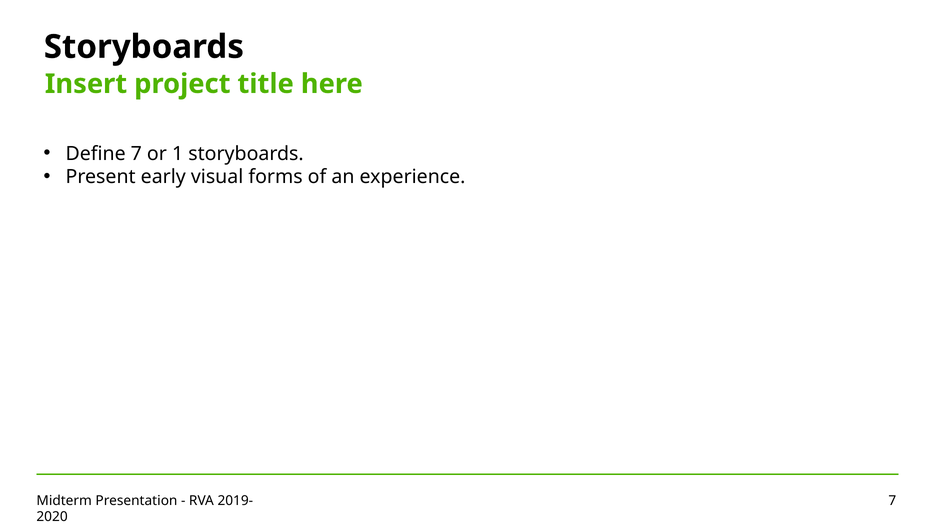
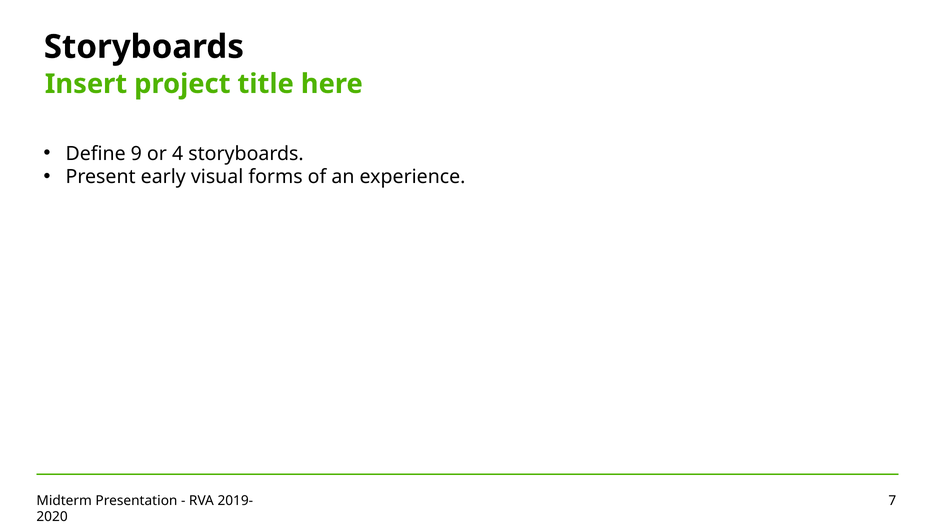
Define 7: 7 -> 9 (136, 154)
1: 1 -> 4 (178, 154)
